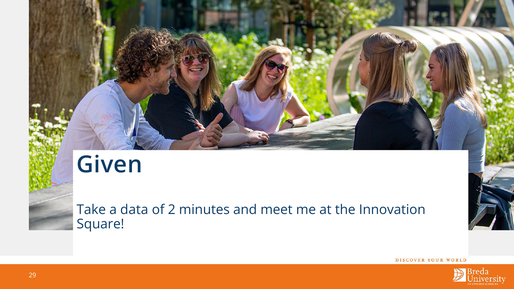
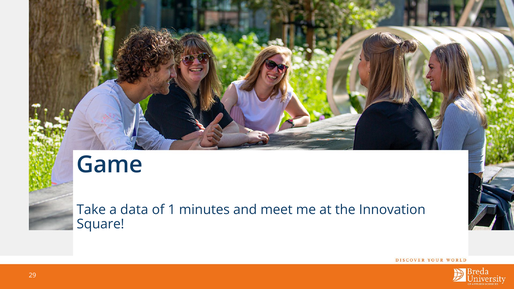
Given: Given -> Game (110, 165)
2: 2 -> 1 (172, 210)
